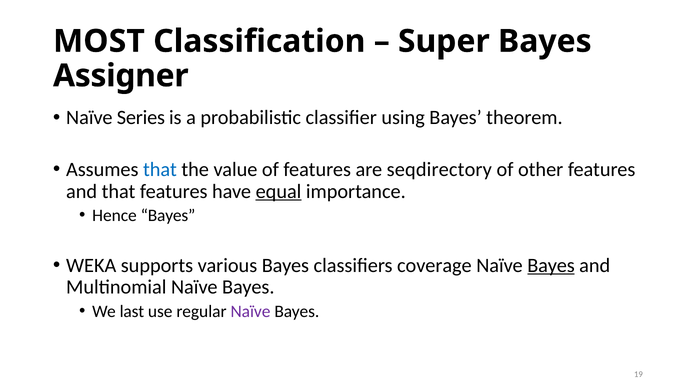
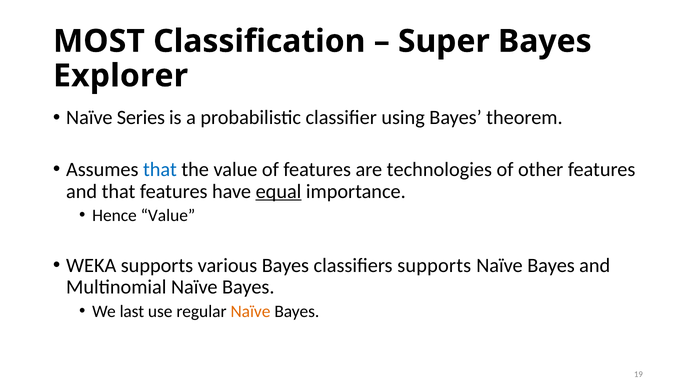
Assigner: Assigner -> Explorer (121, 76)
seqdirectory: seqdirectory -> technologies (439, 169)
Hence Bayes: Bayes -> Value (168, 215)
classifiers coverage: coverage -> supports (434, 265)
Bayes underline: present -> none (551, 265)
Naïve colour: purple -> orange (250, 311)
